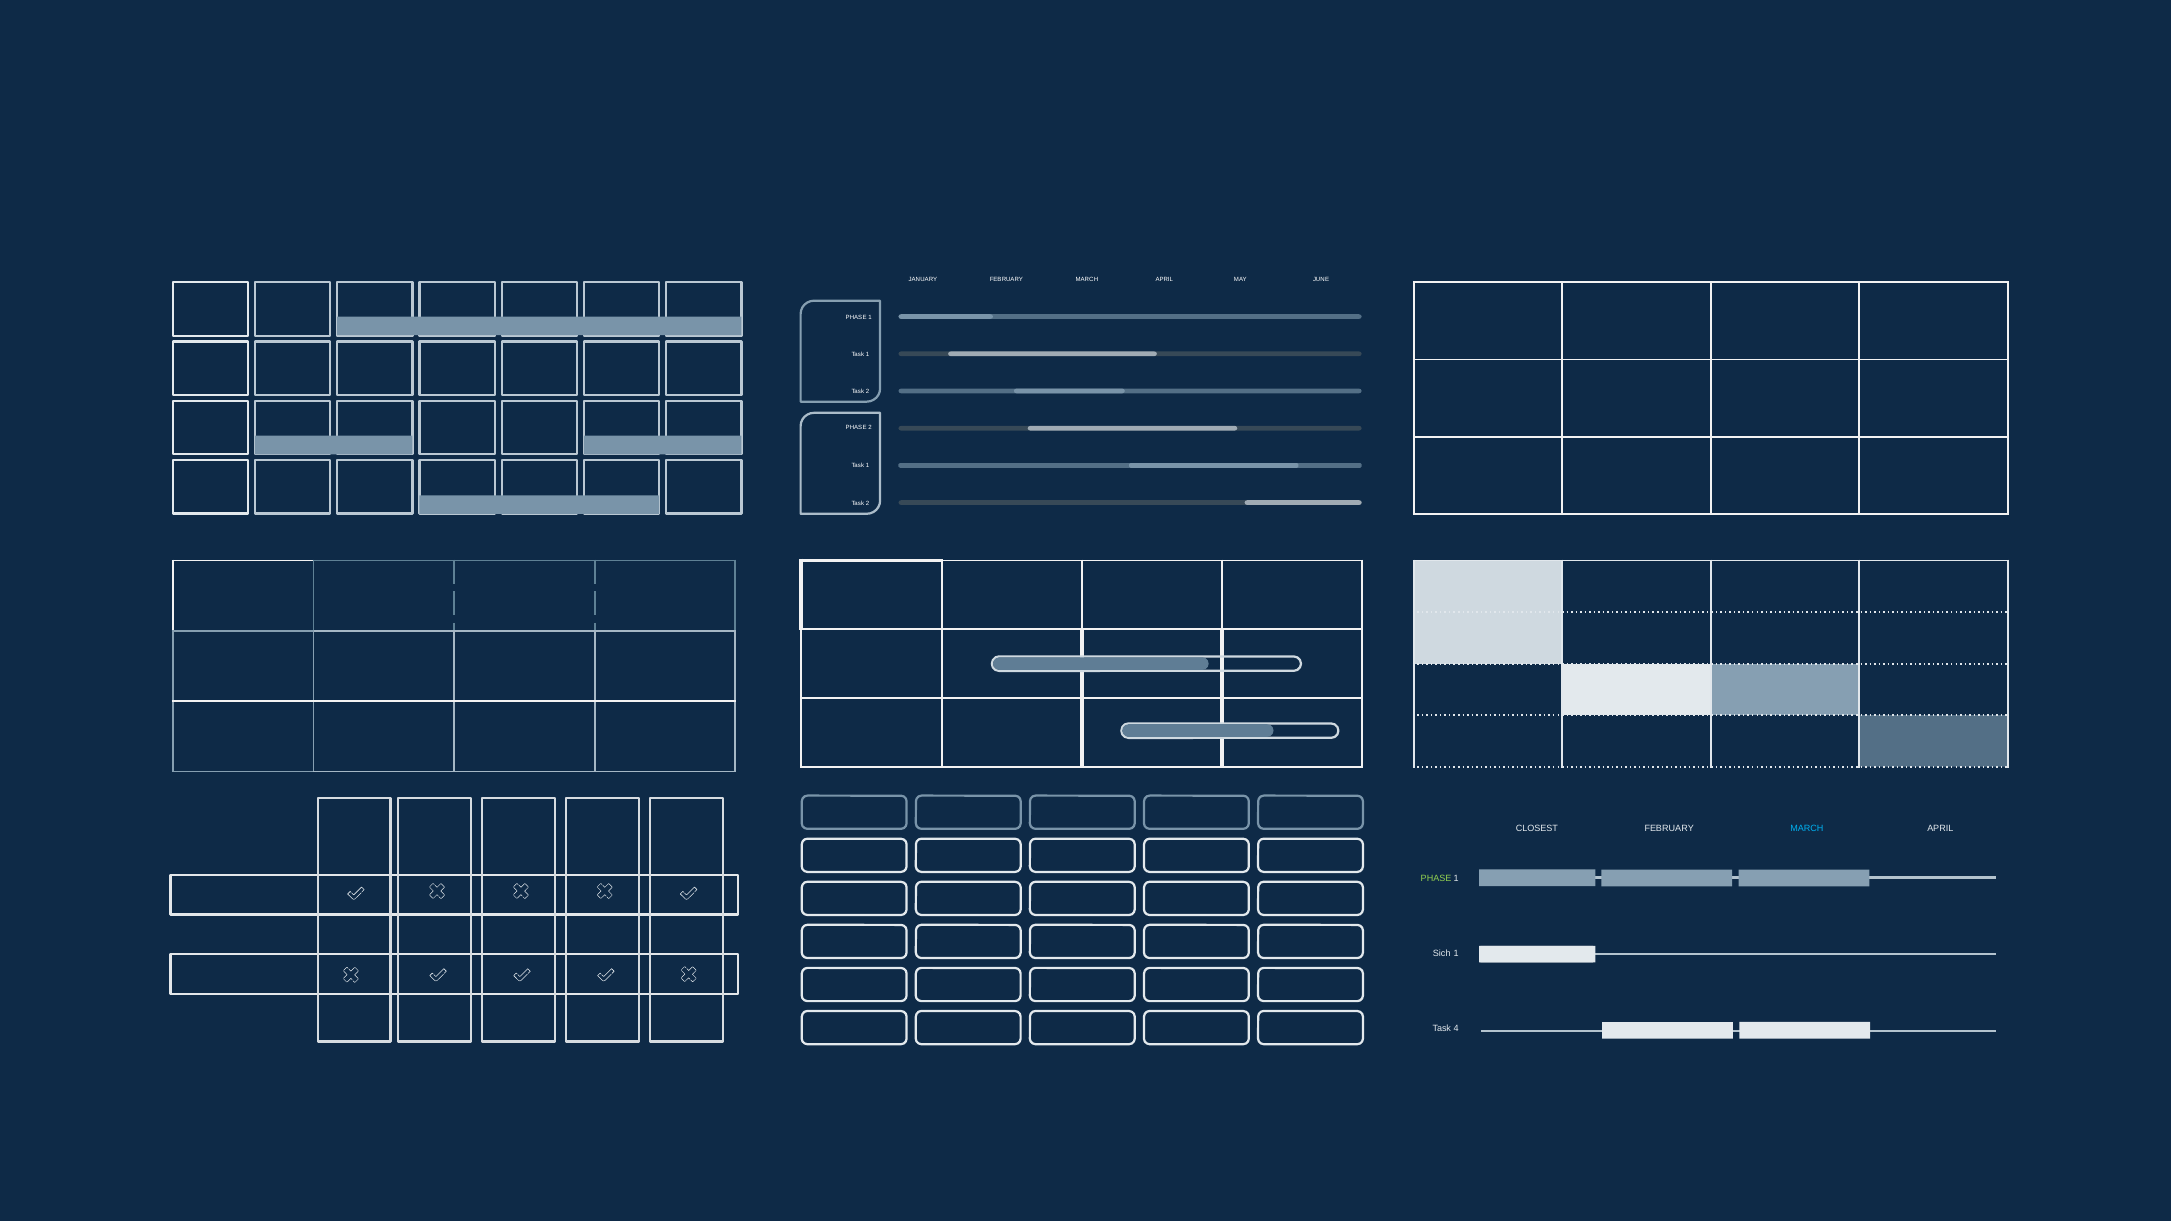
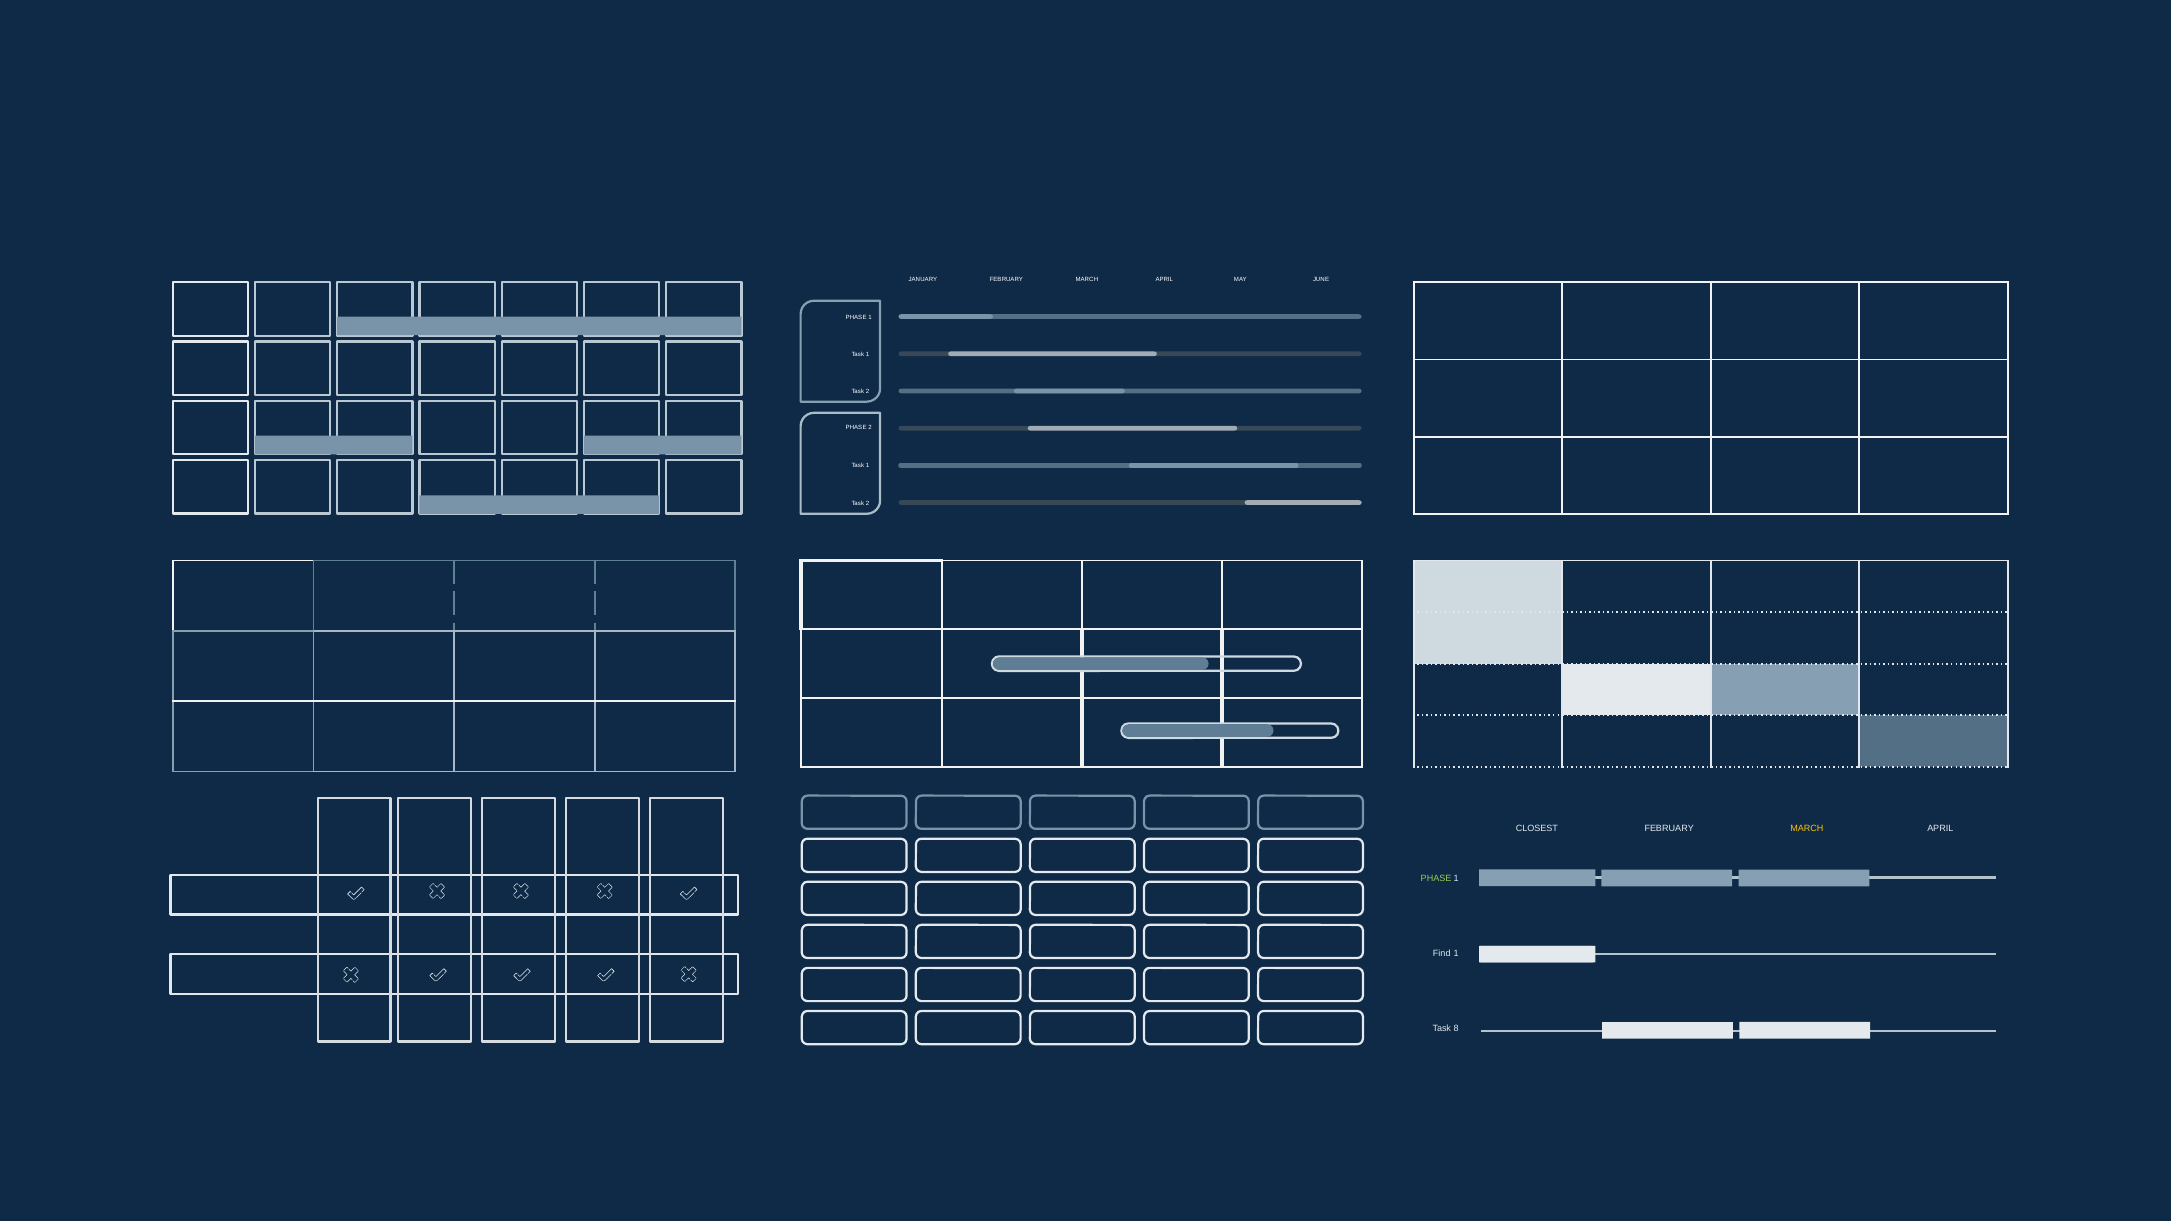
MARCH colour: light blue -> yellow (1807, 828)
Sich: Sich -> Find (1442, 953)
4: 4 -> 8 (1456, 1028)
